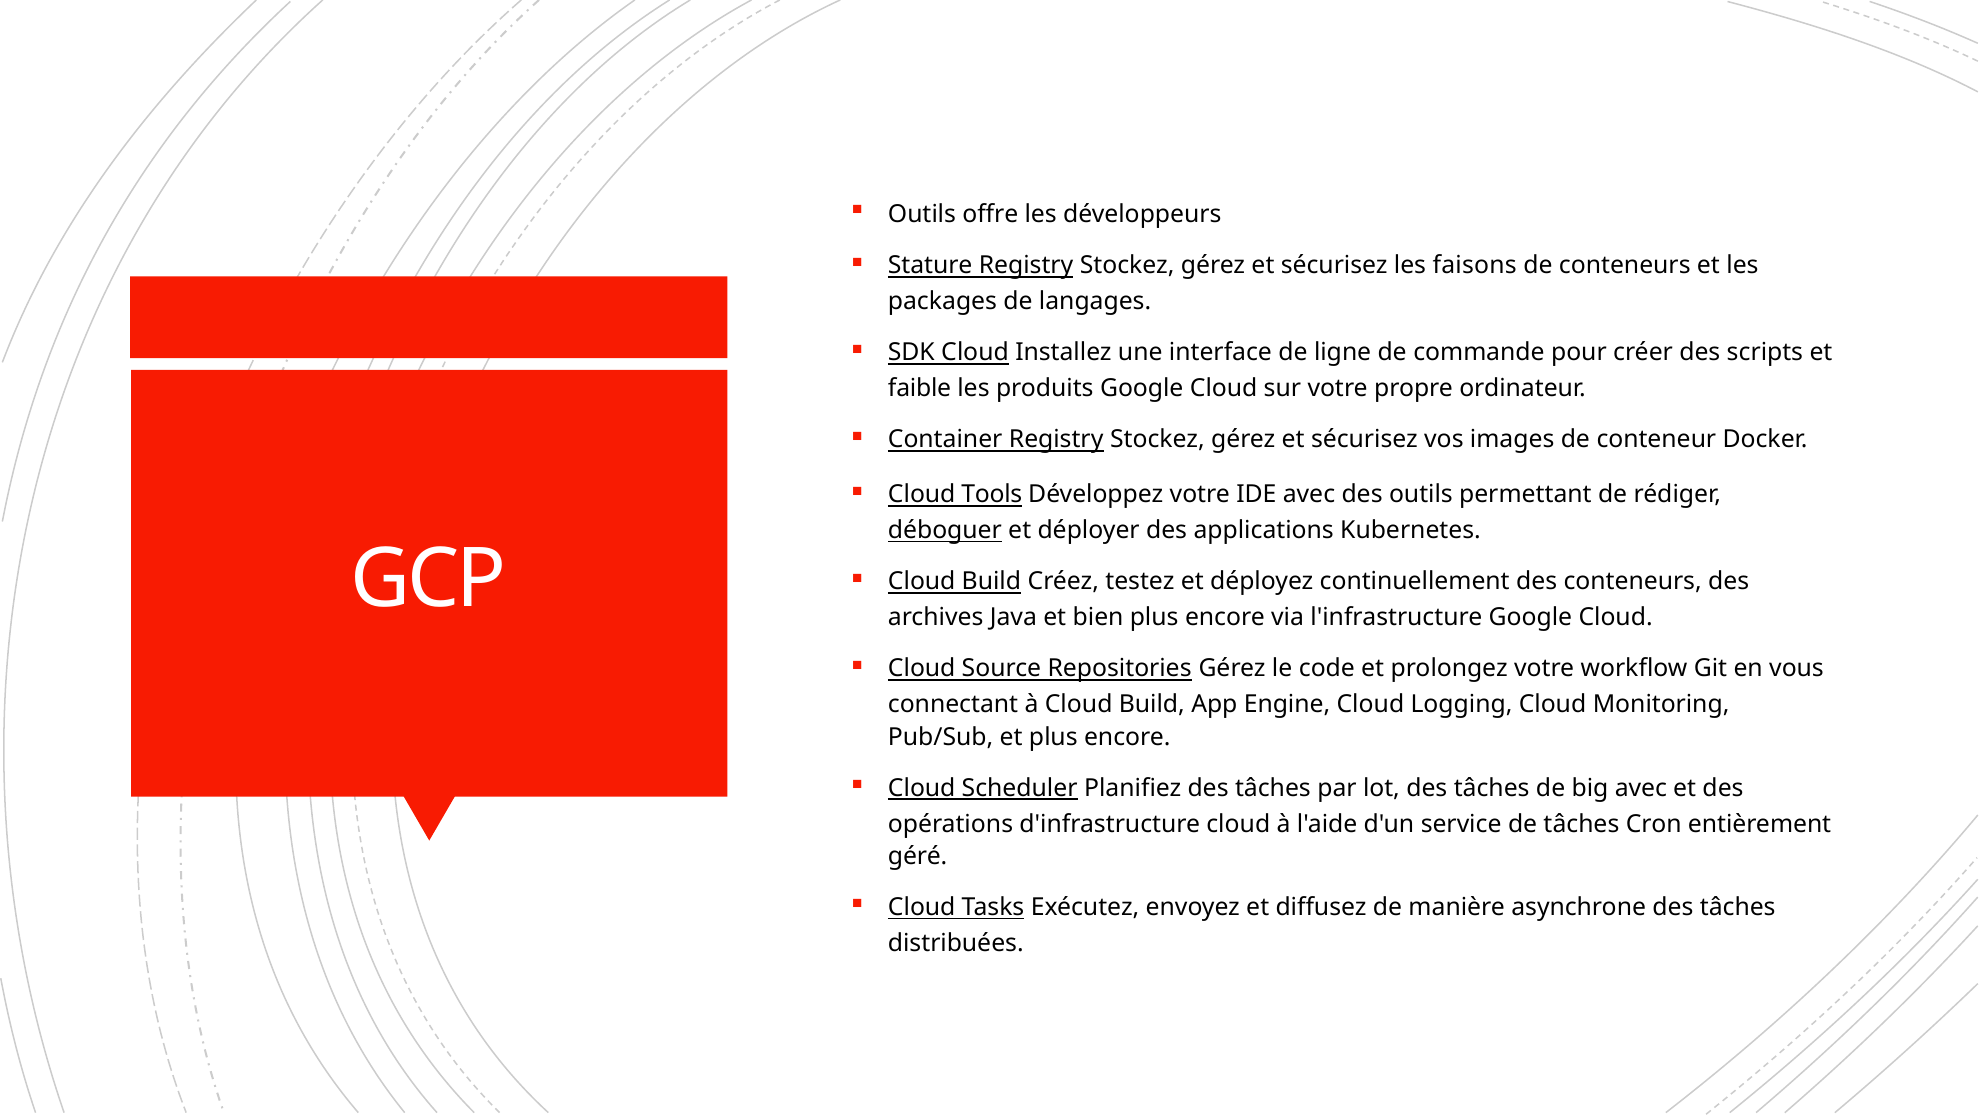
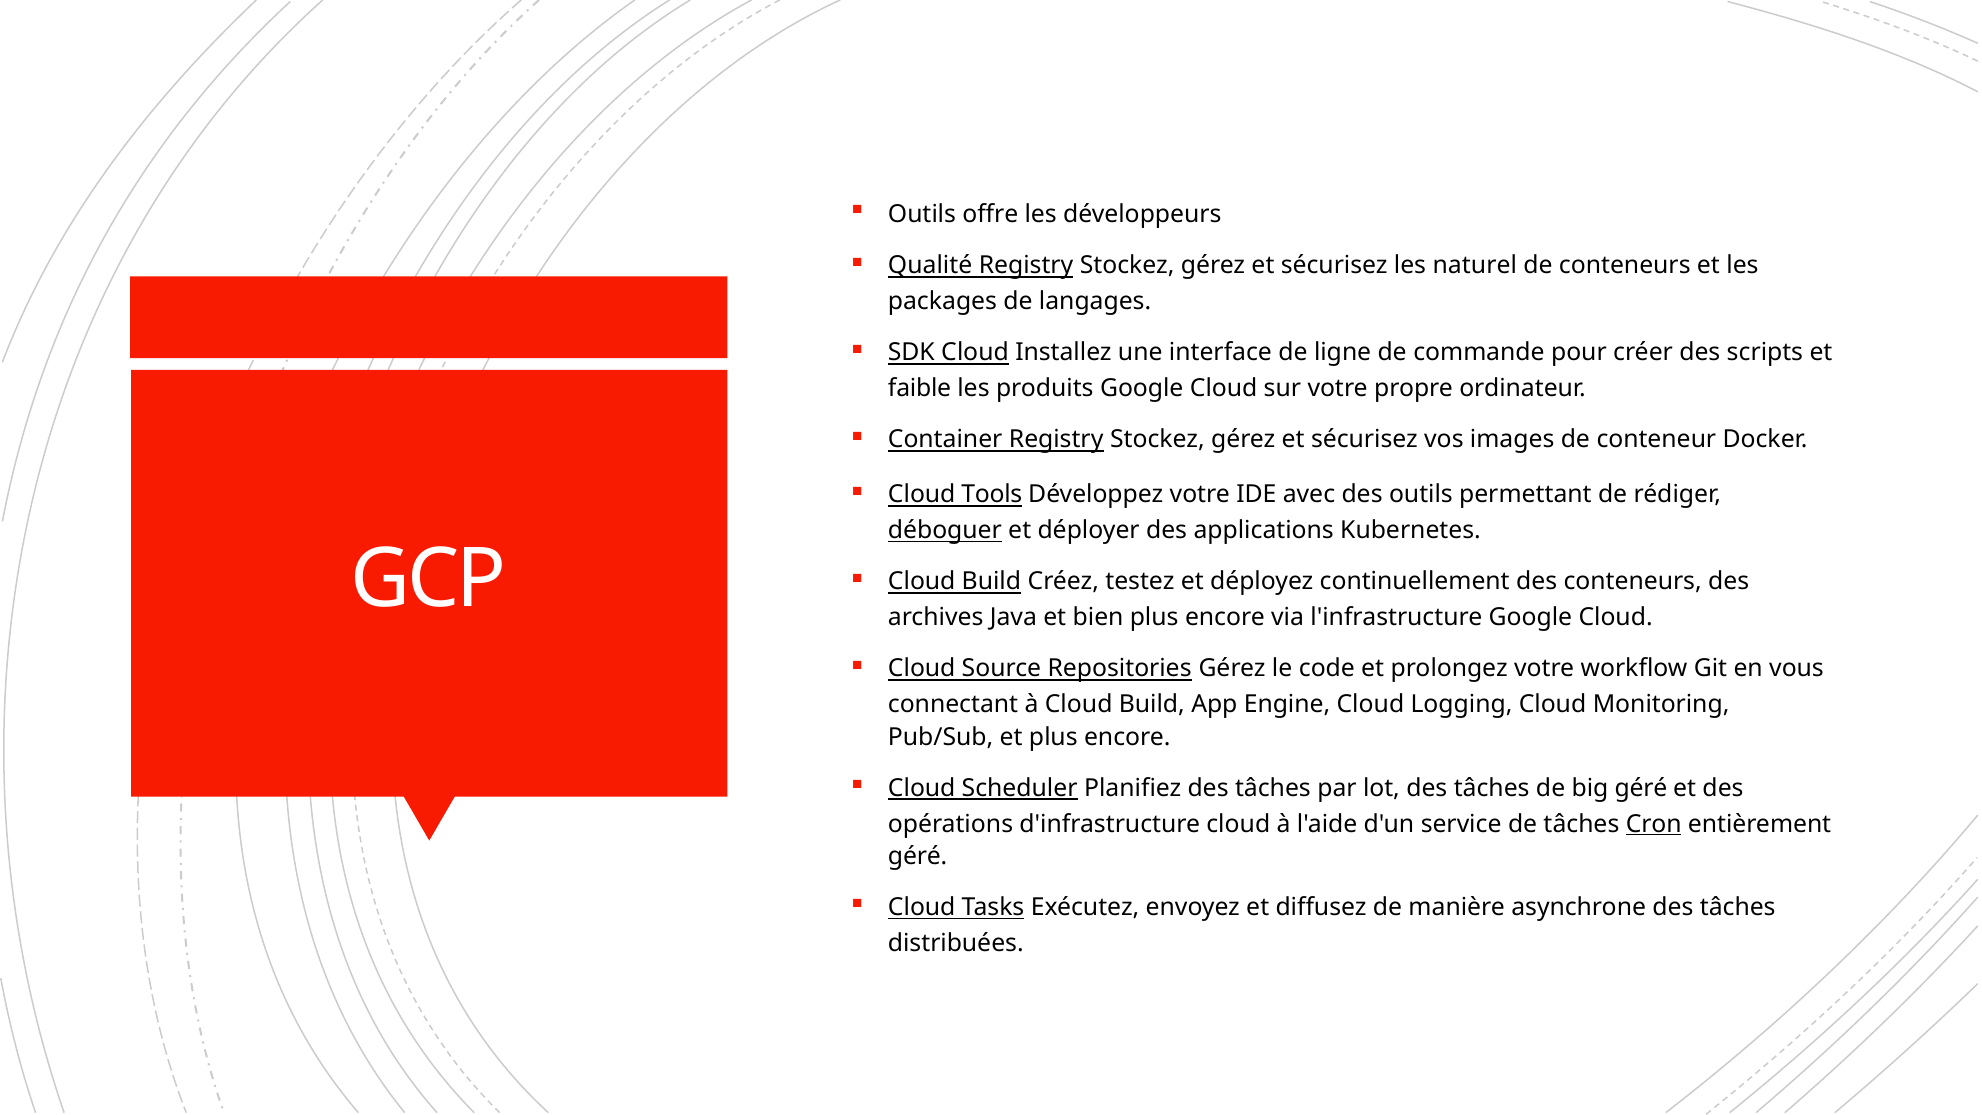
Stature: Stature -> Qualité (930, 266)
faisons: faisons -> naturel (1475, 266)
big avec: avec -> géré (1641, 788)
Cron underline: none -> present (1654, 824)
